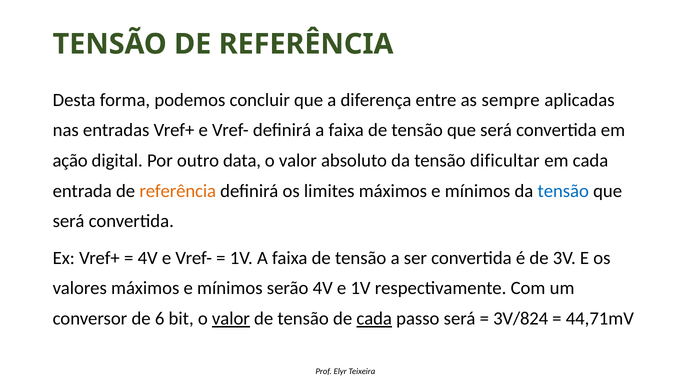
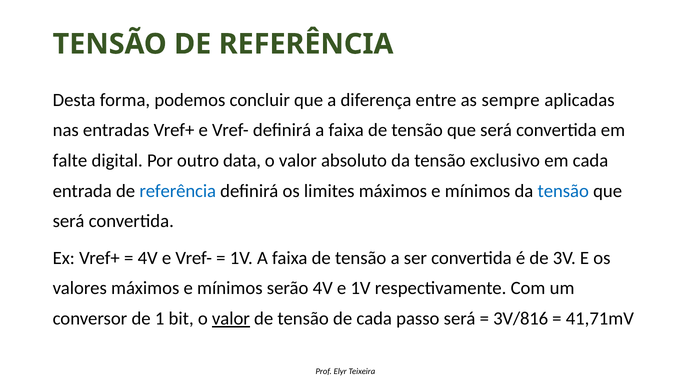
ação: ação -> falte (70, 160)
dificultar: dificultar -> exclusivo (505, 160)
referência colour: orange -> blue (178, 191)
6: 6 -> 1 (160, 318)
cada underline: present -> none (374, 318)
3V/824: 3V/824 -> 3V/816 (521, 318)
44,71mV: 44,71mV -> 41,71mV (600, 318)
